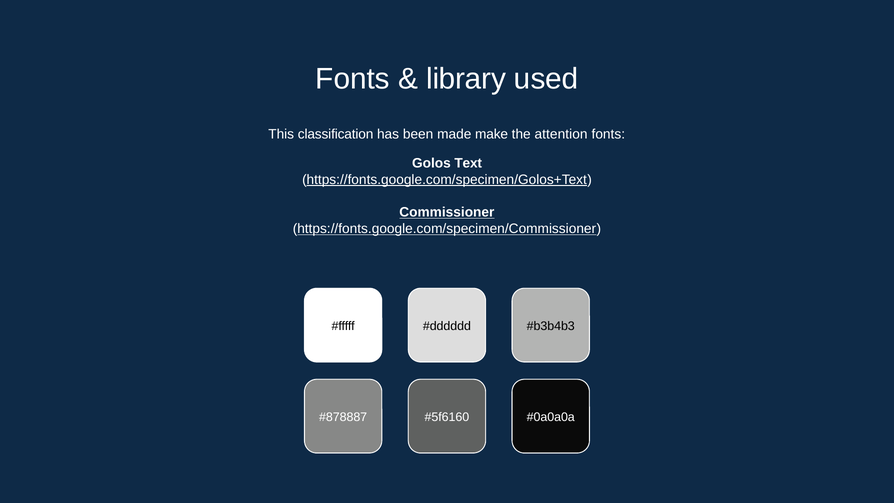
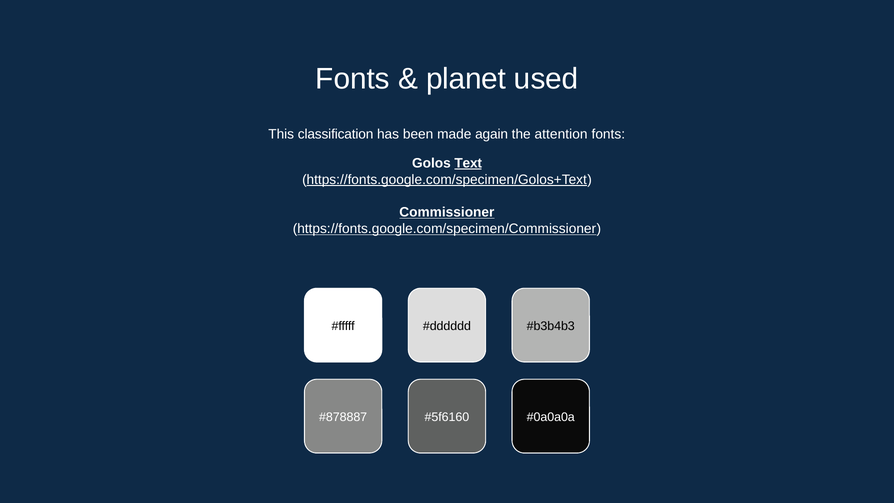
library: library -> planet (466, 79)
make: make -> again (492, 134)
Text underline: none -> present (468, 163)
